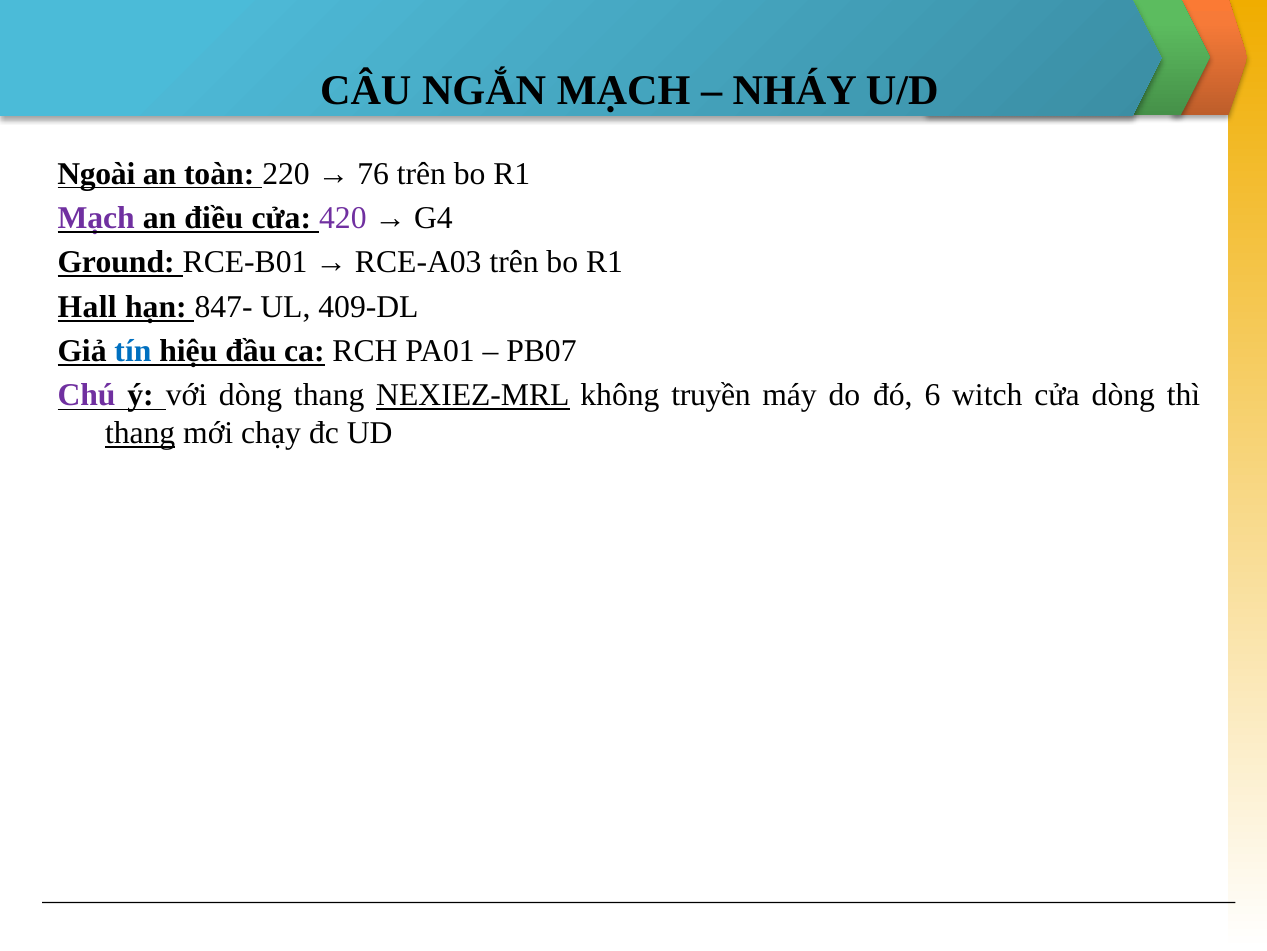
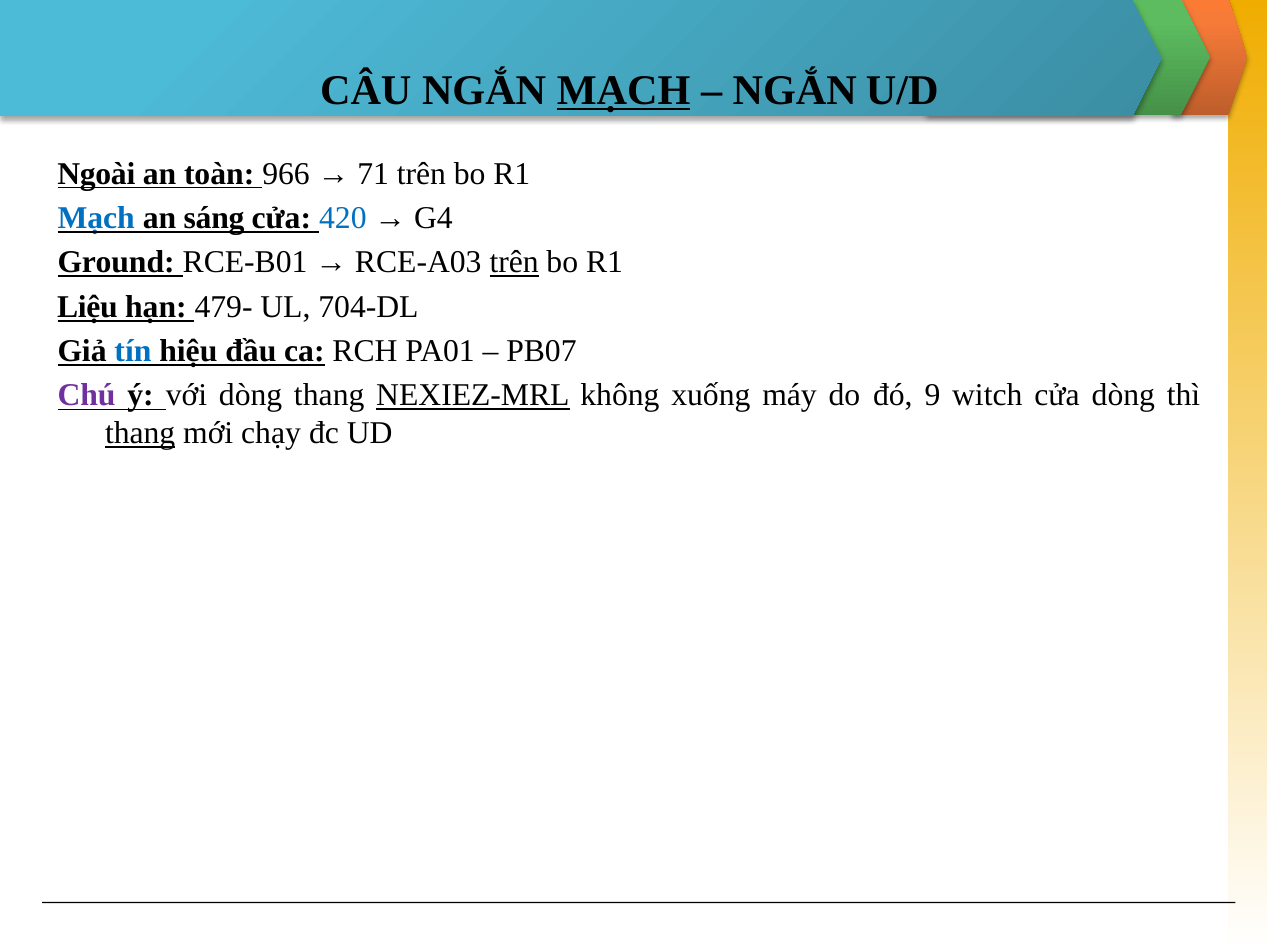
MẠCH underline: none -> present (624, 91)
NHÁY: NHÁY -> NGẮN (795, 91)
220: 220 -> 966 (286, 173)
76: 76 -> 71 (373, 173)
Mạch colour: purple -> blue (96, 218)
điều: điều -> sáng (214, 218)
420 colour: purple -> blue (343, 218)
trên underline: none -> present (514, 262)
Hall: Hall -> Liệu (87, 306)
847-: 847- -> 479- (224, 306)
409-DL: 409-DL -> 704-DL (368, 306)
truyền: truyền -> xuống (711, 395)
6: 6 -> 9 (932, 395)
